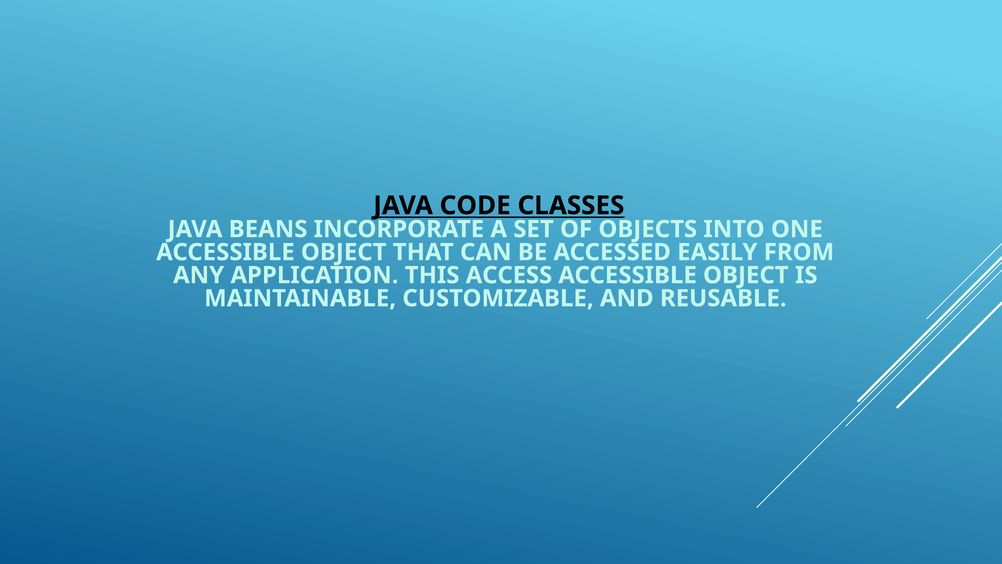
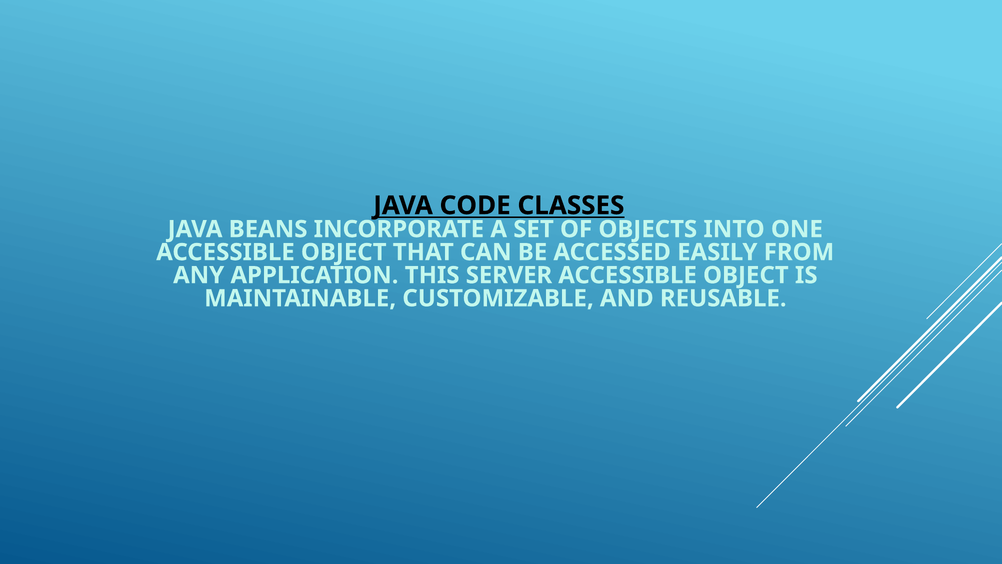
ACCESS: ACCESS -> SERVER (509, 275)
